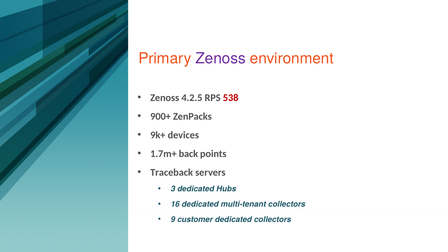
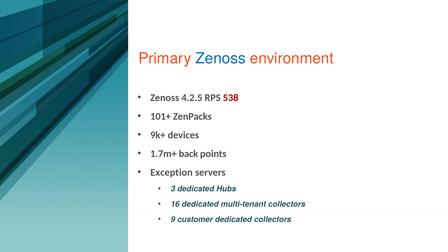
Zenoss colour: purple -> blue (221, 58)
900+: 900+ -> 101+ (161, 116)
Traceback: Traceback -> Exception (172, 172)
